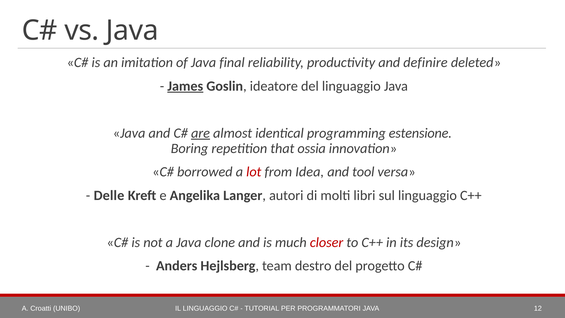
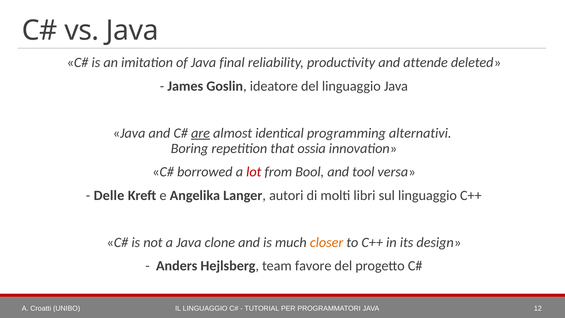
definire: definire -> attende (426, 63)
James underline: present -> none (185, 86)
estensione: estensione -> alternativi (420, 133)
Idea: Idea -> Bool (310, 172)
closer colour: red -> orange (327, 242)
destro: destro -> favore (313, 266)
